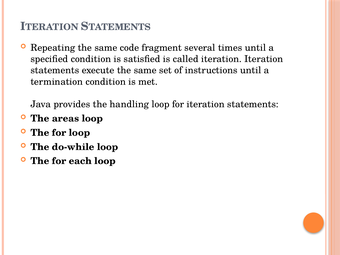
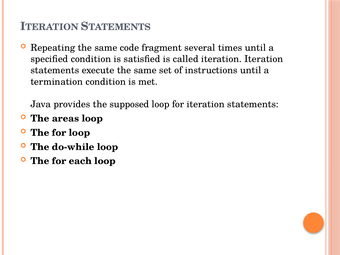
handling: handling -> supposed (129, 104)
